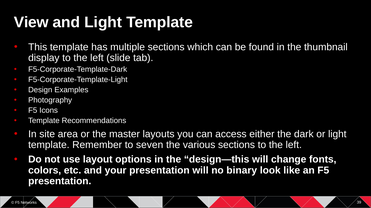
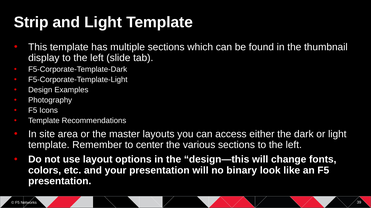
View: View -> Strip (31, 22)
seven: seven -> center (150, 145)
